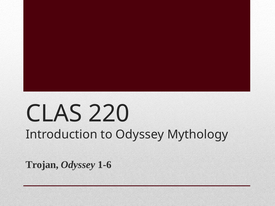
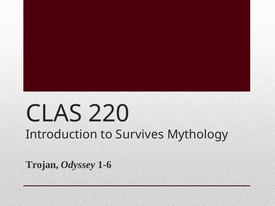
to Odyssey: Odyssey -> Survives (140, 135)
